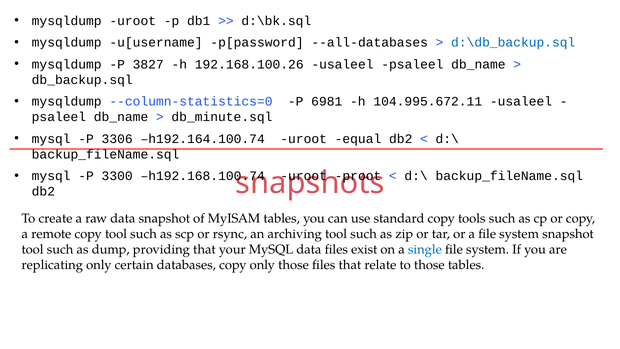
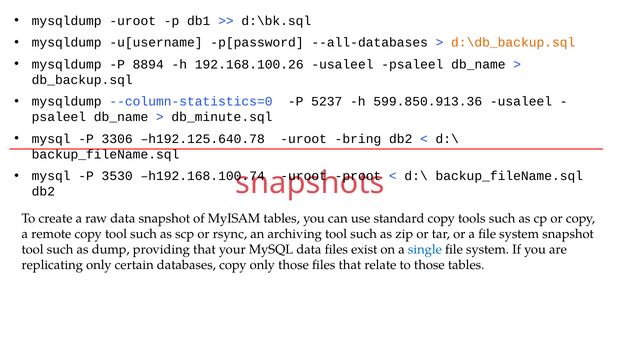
d:\db_backup.sql colour: blue -> orange (513, 43)
3827: 3827 -> 8894 (148, 64)
6981: 6981 -> 5237 (327, 101)
104.995.672.11: 104.995.672.11 -> 599.850.913.36 (428, 101)
h192.164.100.74: h192.164.100.74 -> h192.125.640.78 (203, 139)
equal: equal -> bring (358, 139)
3300: 3300 -> 3530 (117, 176)
